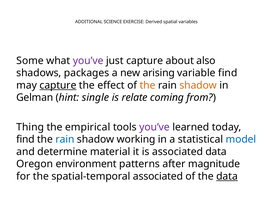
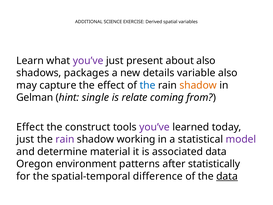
Some: Some -> Learn (30, 61)
just capture: capture -> present (145, 61)
arising: arising -> details (159, 73)
variable find: find -> also (228, 73)
capture underline: present -> none (58, 85)
the colour: orange -> blue (148, 85)
Thing: Thing -> Effect (30, 127)
empirical: empirical -> construct (88, 127)
find: find -> just (25, 139)
rain colour: blue -> purple (65, 139)
model colour: blue -> purple (241, 139)
magnitude: magnitude -> statistically (214, 164)
spatial-temporal associated: associated -> difference (158, 176)
